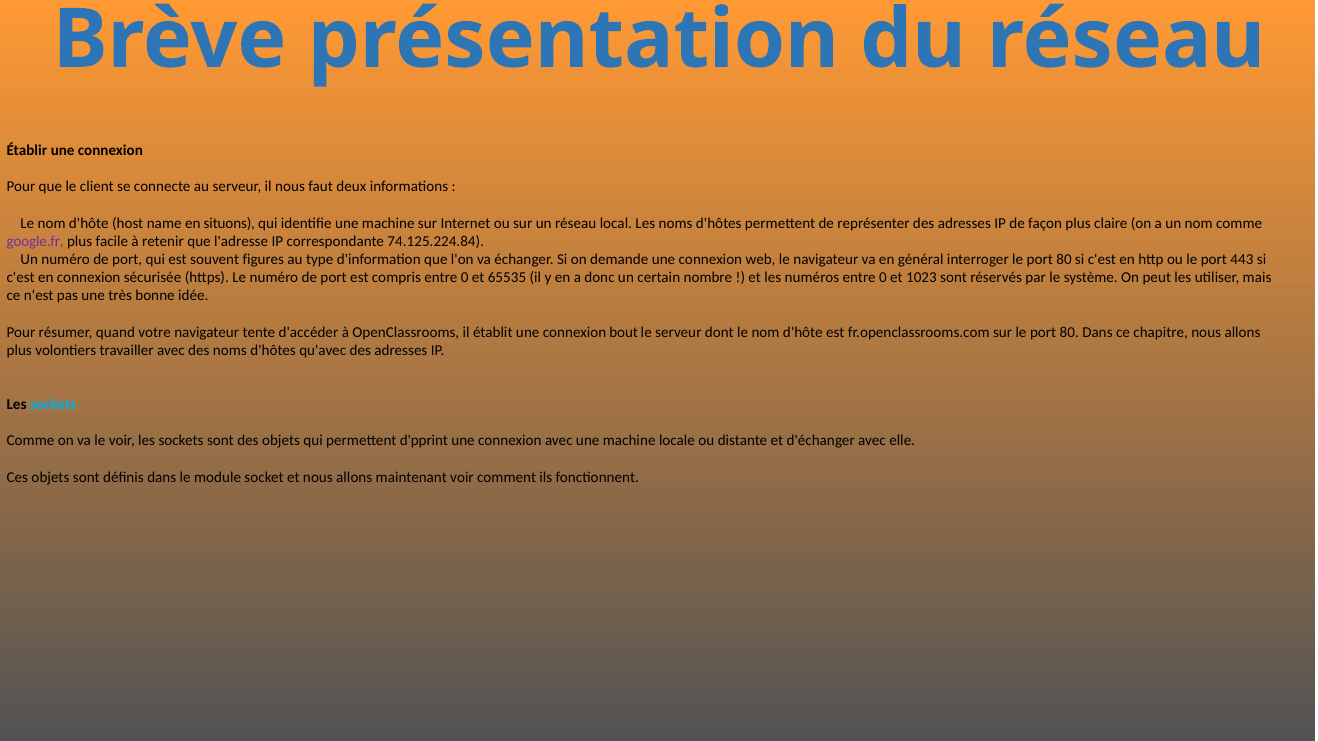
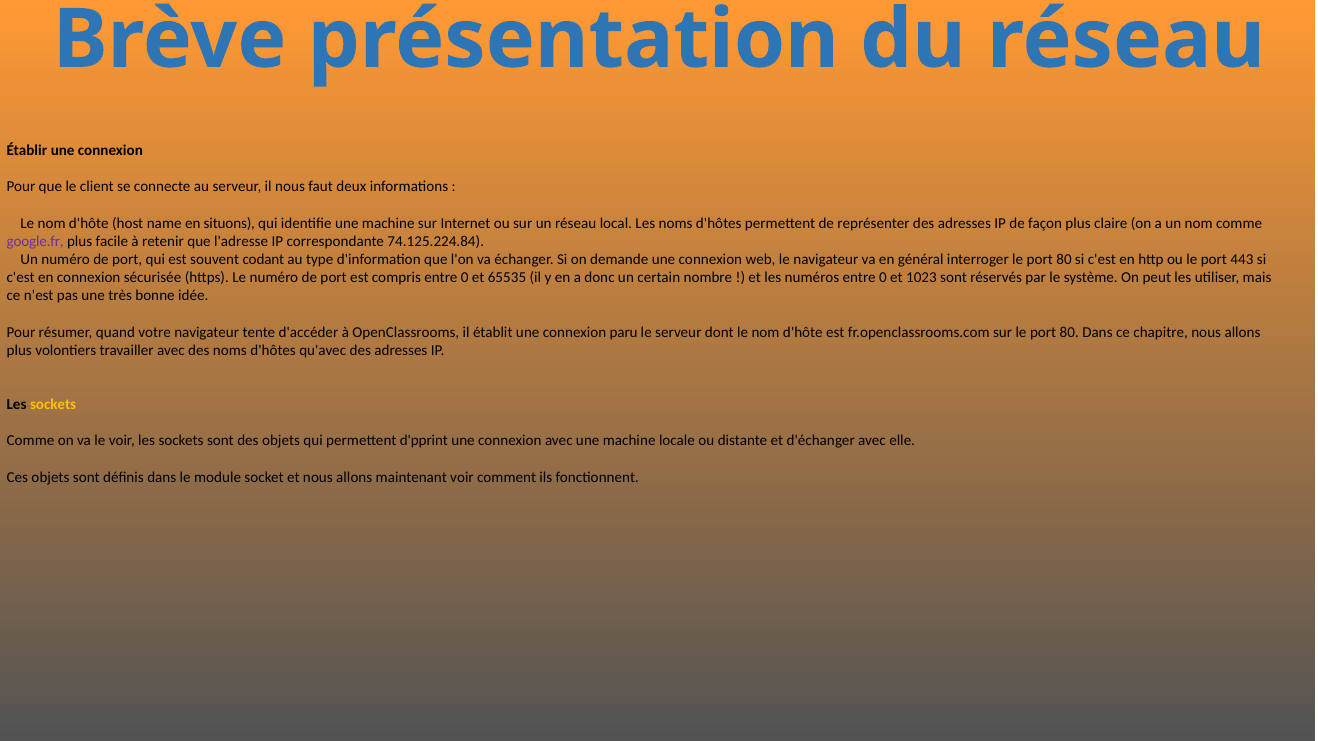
figures: figures -> codant (263, 260)
bout: bout -> paru (624, 332)
sockets colour: light blue -> yellow (53, 405)
